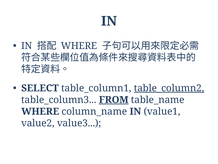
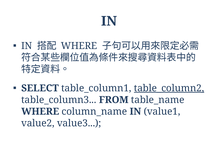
FROM underline: present -> none (114, 100)
